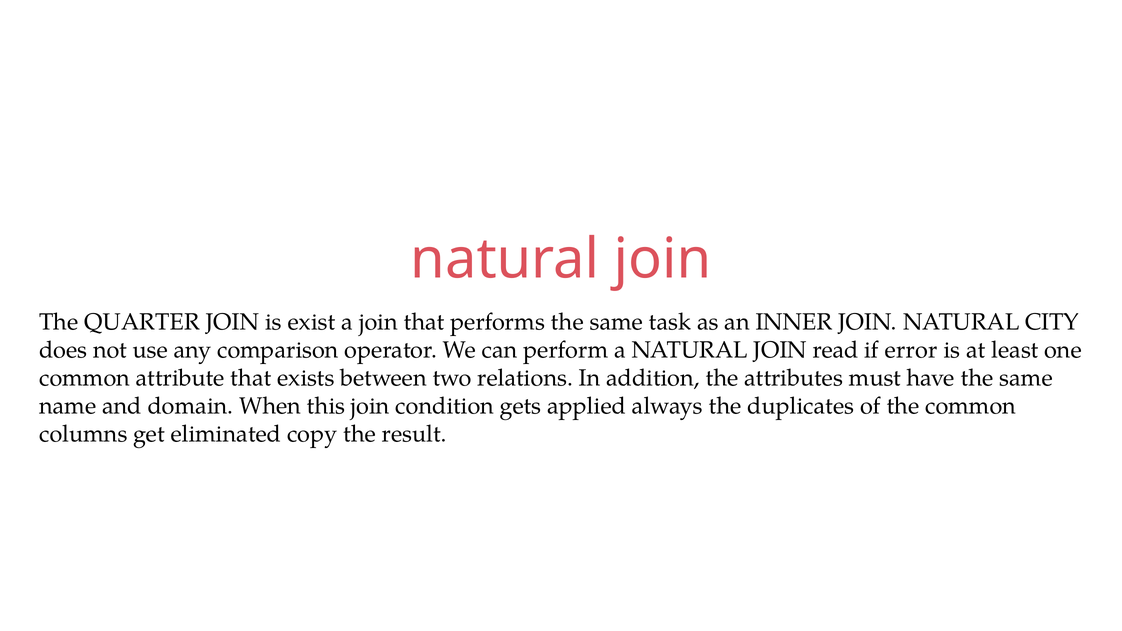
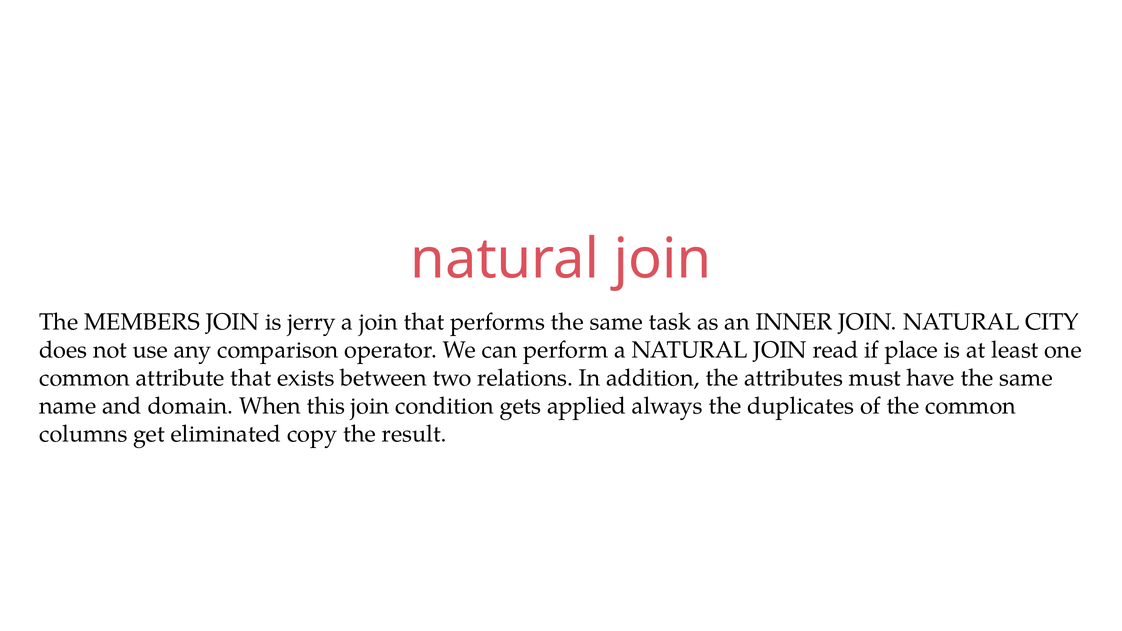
QUARTER: QUARTER -> MEMBERS (142, 322)
exist: exist -> jerry (312, 322)
error: error -> place (911, 350)
